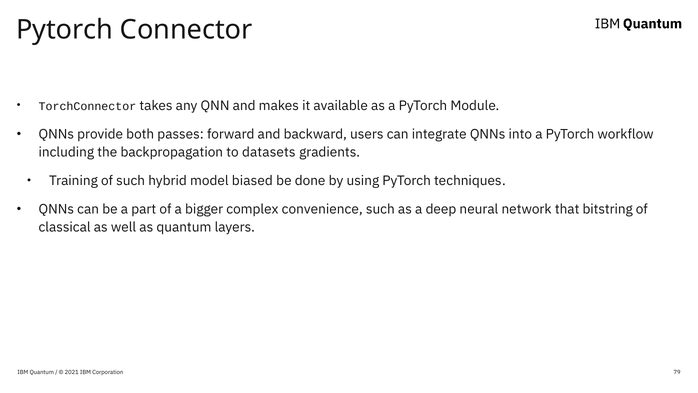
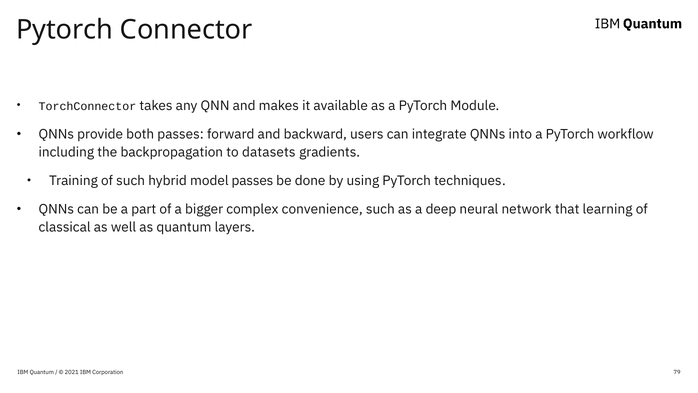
model biased: biased -> passes (252, 181)
bitstring: bitstring -> learning (608, 209)
